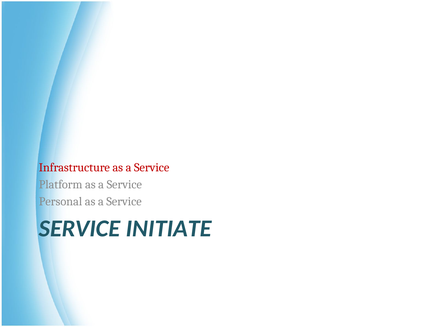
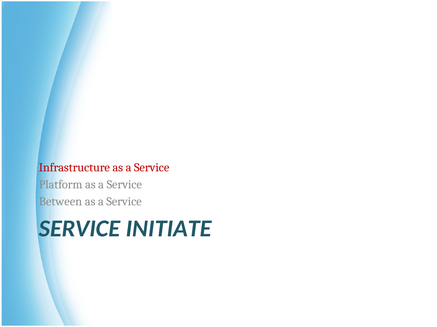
Personal: Personal -> Between (60, 202)
